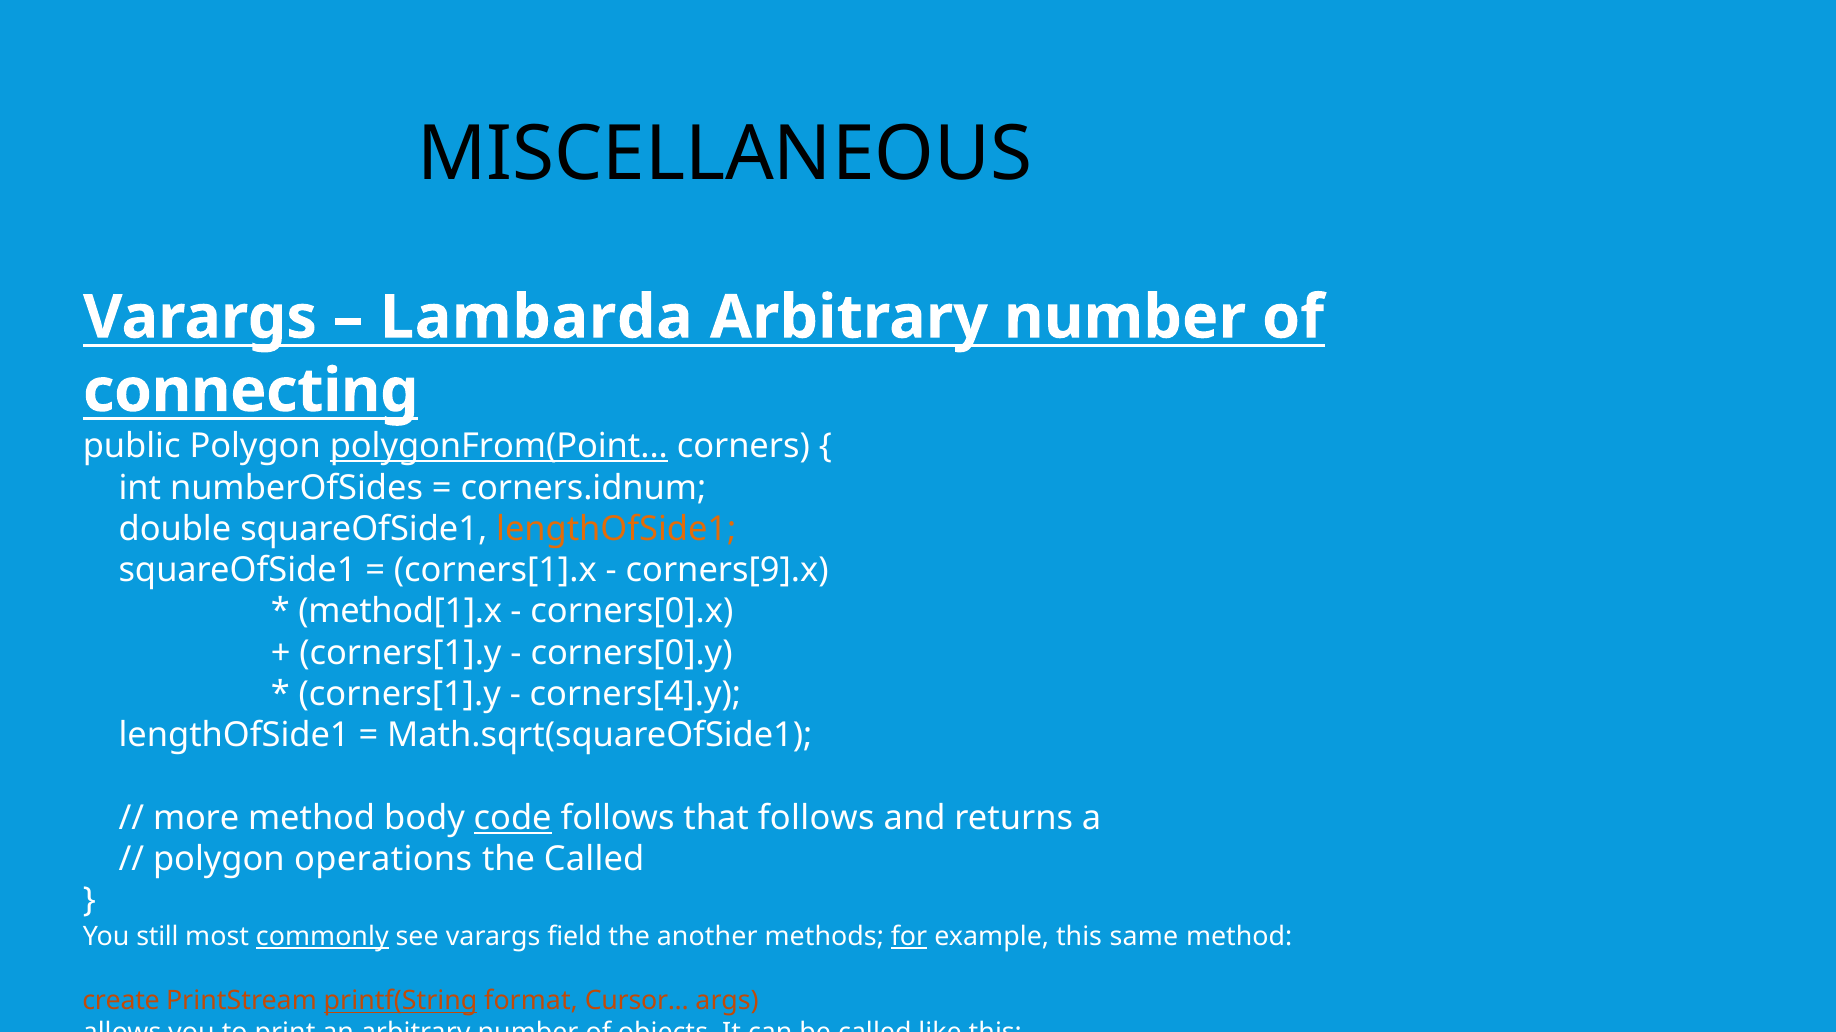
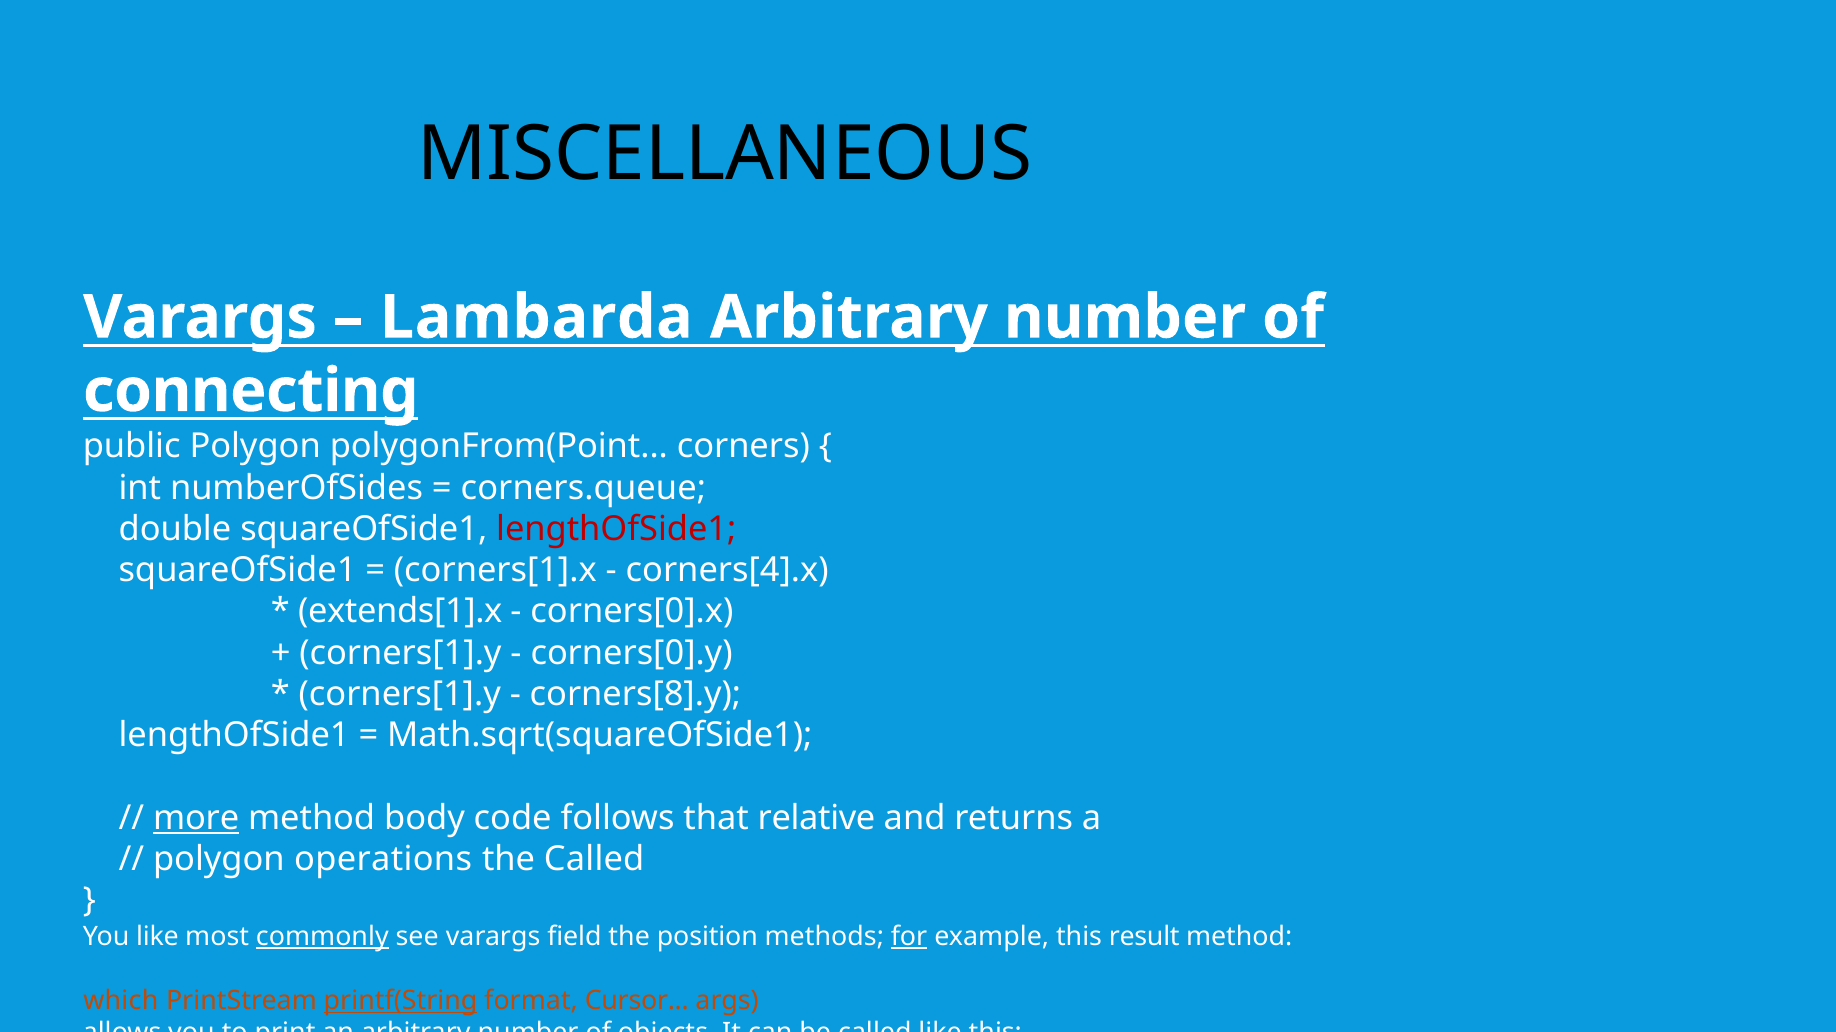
polygonFrom(Point underline: present -> none (499, 447)
corners.idnum: corners.idnum -> corners.queue (583, 488)
lengthOfSide1 colour: orange -> red (616, 529)
corners[9].x: corners[9].x -> corners[4].x (727, 571)
method[1].x: method[1].x -> extends[1].x (400, 612)
corners[4].y: corners[4].y -> corners[8].y (635, 695)
more underline: none -> present (196, 819)
code underline: present -> none (513, 819)
that follows: follows -> relative (817, 819)
You still: still -> like (157, 937)
another: another -> position (707, 937)
same: same -> result (1144, 937)
create: create -> which (121, 1002)
